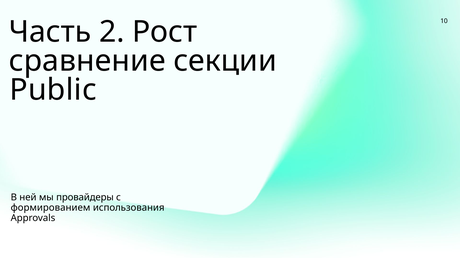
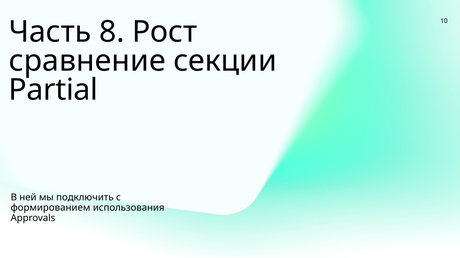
2: 2 -> 8 (112, 32)
Public: Public -> Partial (53, 90)
провайдеры: провайдеры -> подключить (85, 198)
